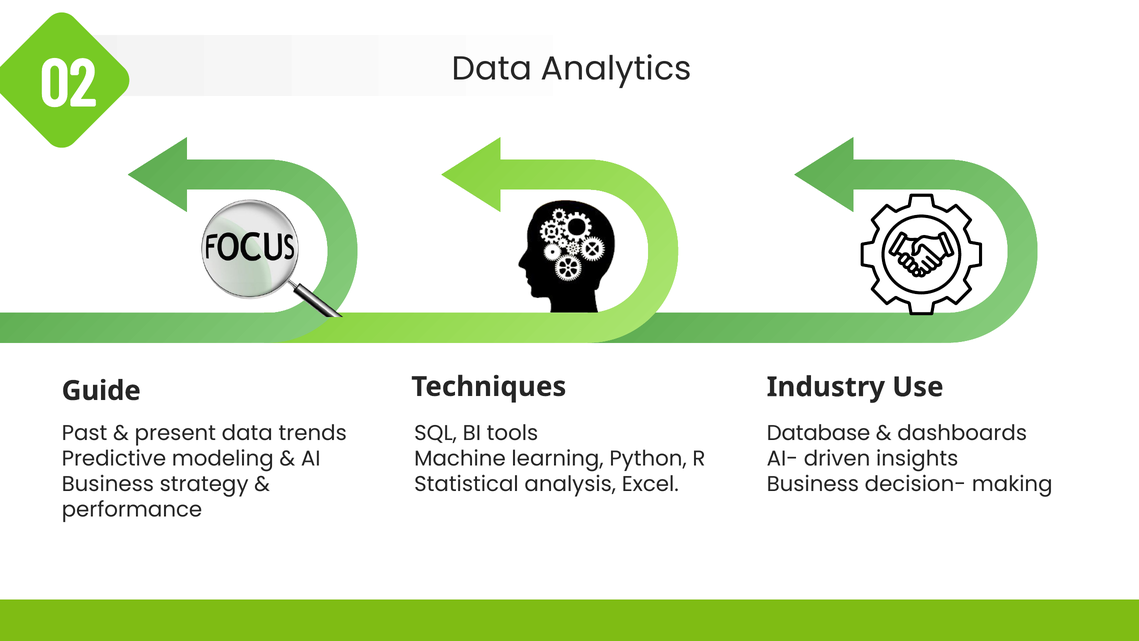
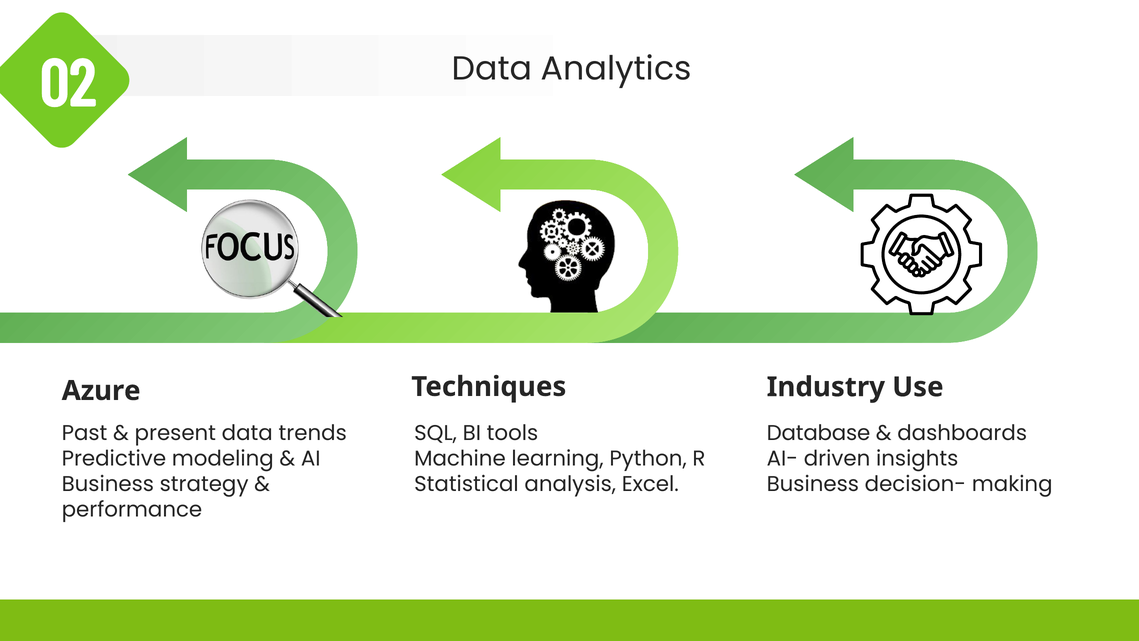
Guide: Guide -> Azure (101, 391)
